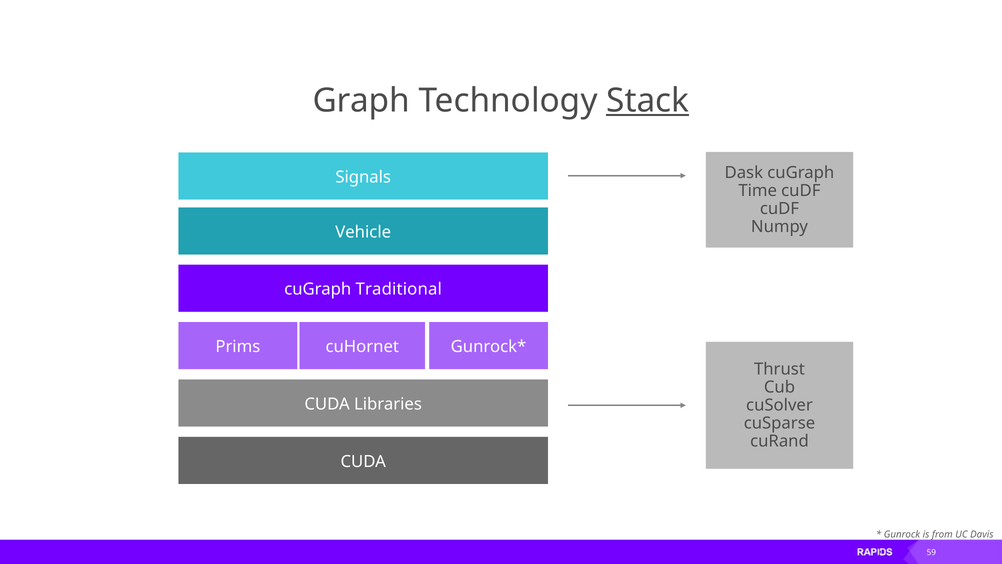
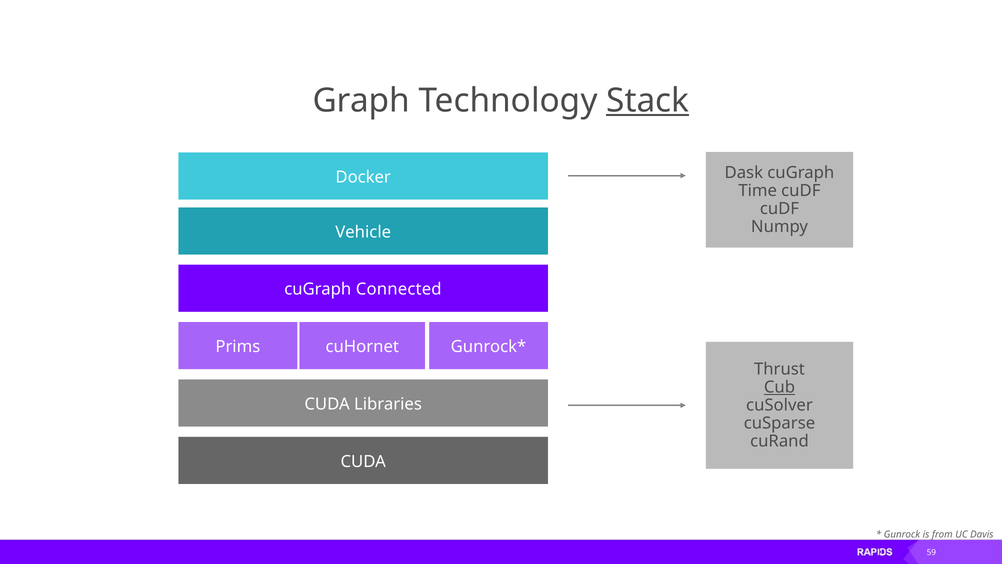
Signals: Signals -> Docker (363, 177)
Traditional: Traditional -> Connected (399, 289)
Cub underline: none -> present (779, 387)
